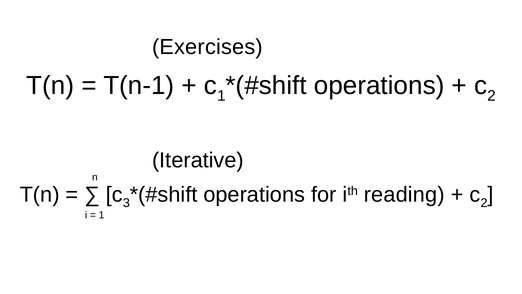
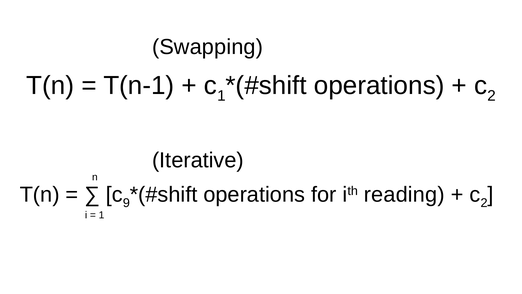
Exercises: Exercises -> Swapping (208, 47)
3: 3 -> 9 (126, 203)
